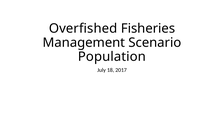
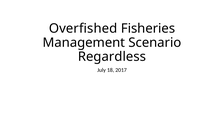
Population: Population -> Regardless (112, 57)
